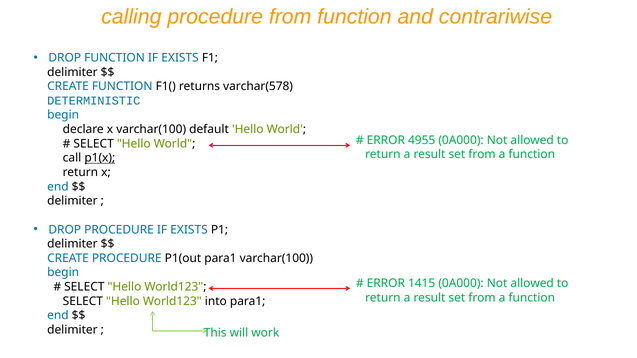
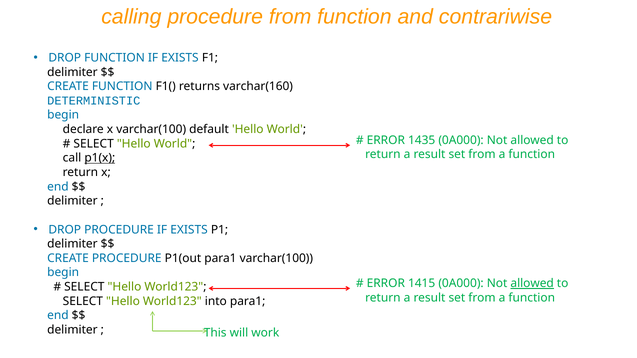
varchar(578: varchar(578 -> varchar(160 (258, 86)
4955: 4955 -> 1435 (422, 140)
allowed underline: none -> present (532, 284)
